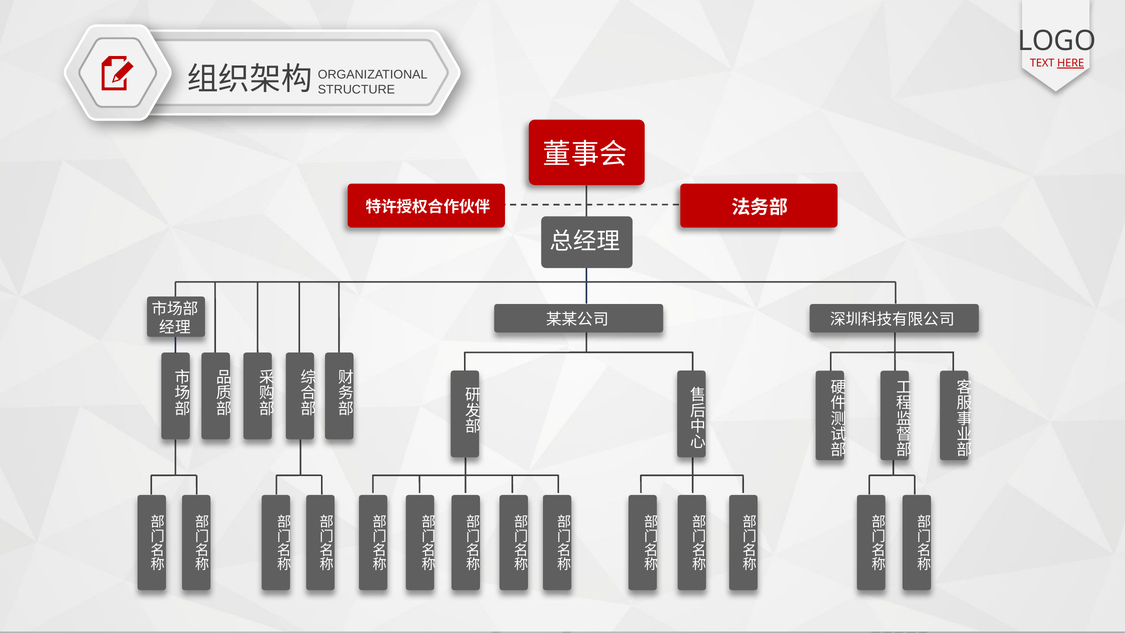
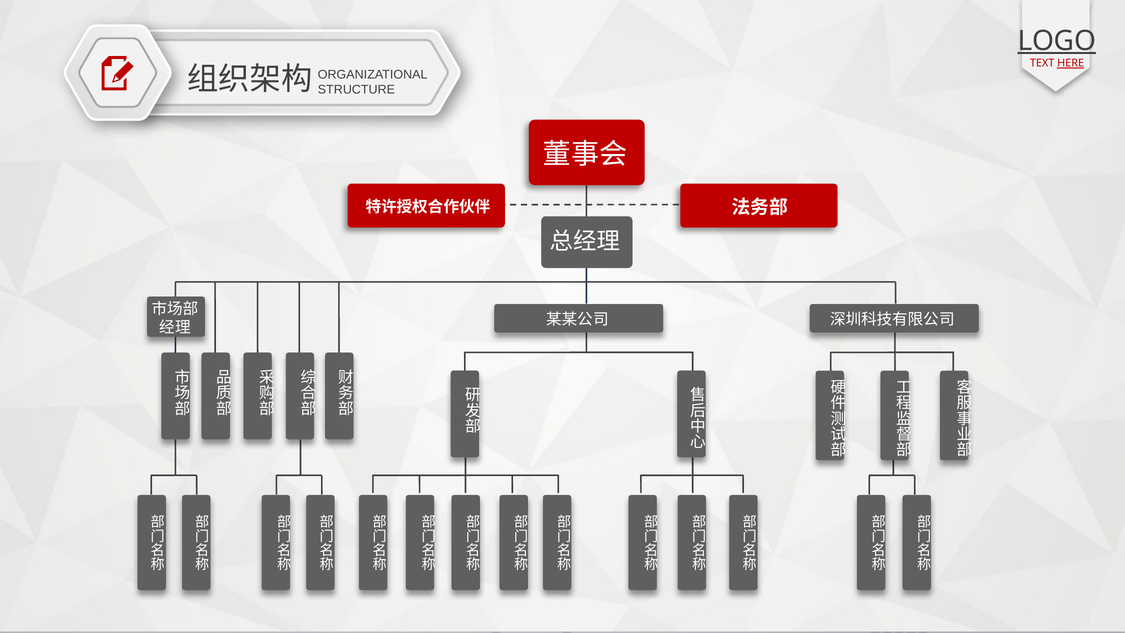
LOGO underline: none -> present (1057, 41)
